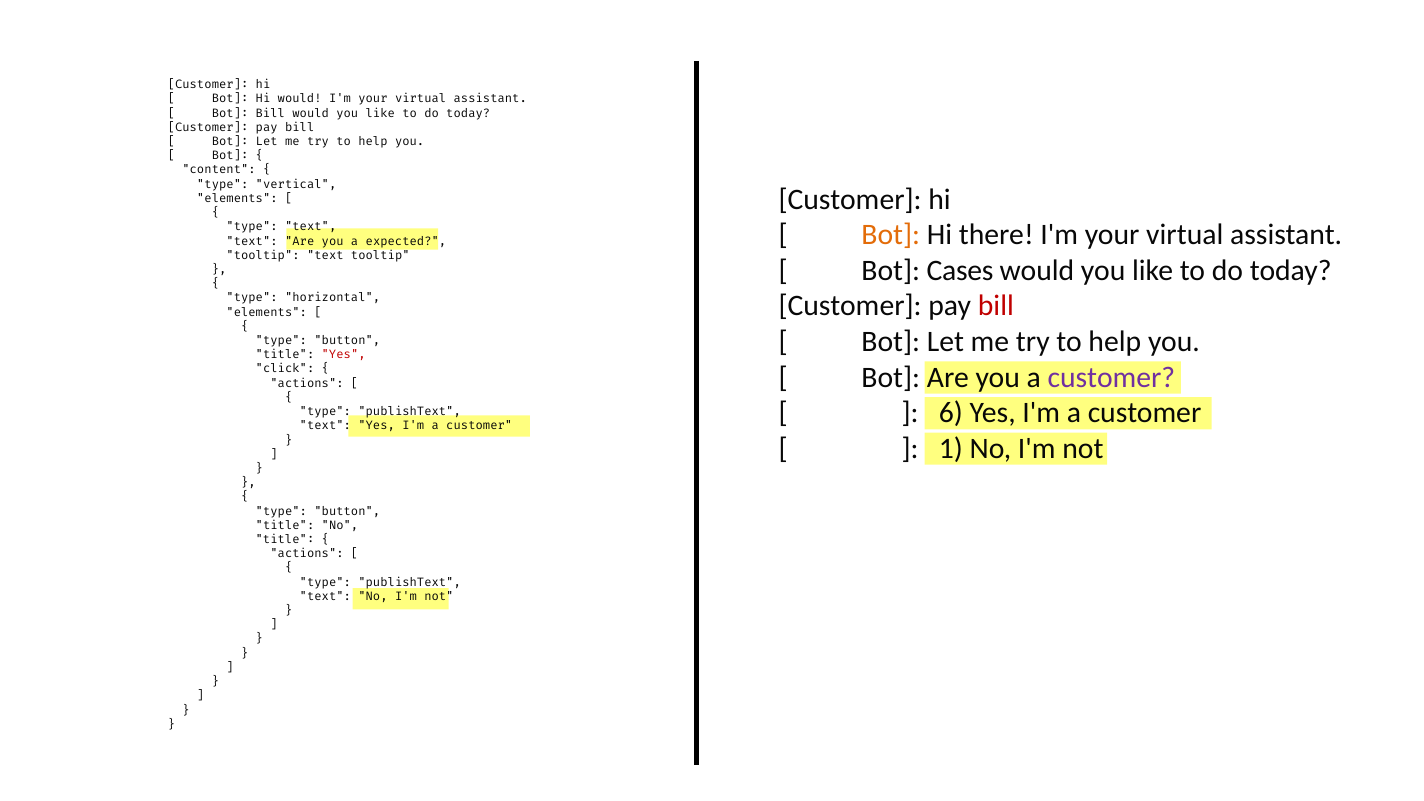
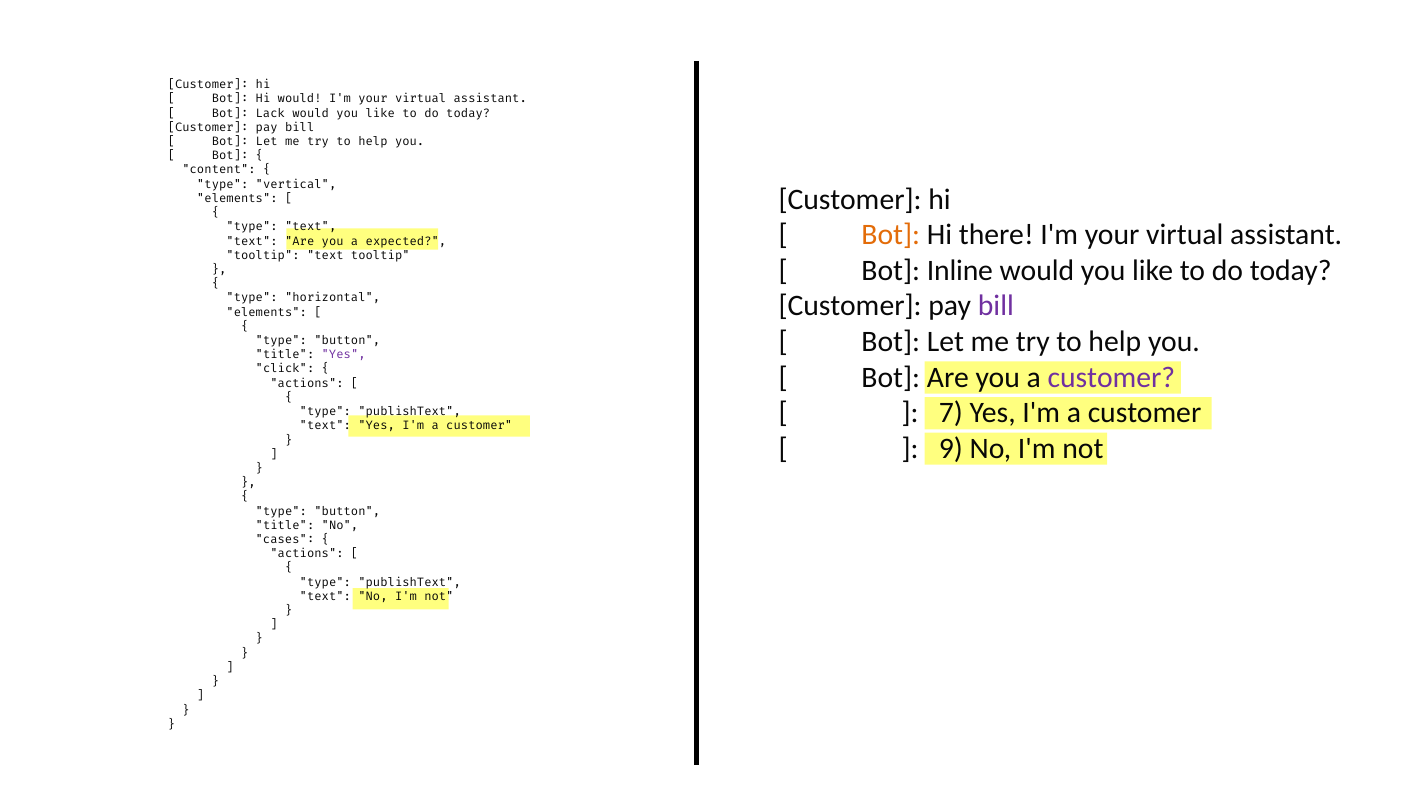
Bot Bill: Bill -> Lack (270, 113)
Cases: Cases -> Inline (960, 270)
bill colour: red -> purple (996, 306)
Yes colour: red -> purple (344, 355)
6: 6 -> 7 (951, 413)
1: 1 -> 9 (951, 449)
title: title -> cases (285, 540)
